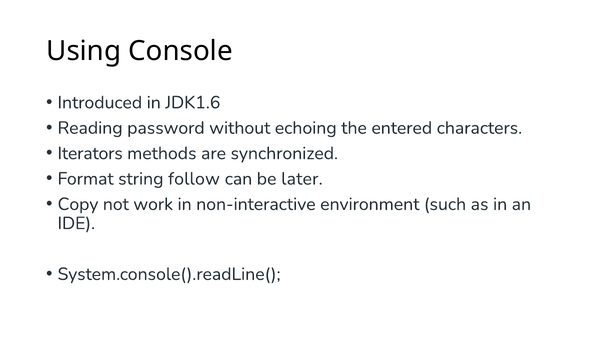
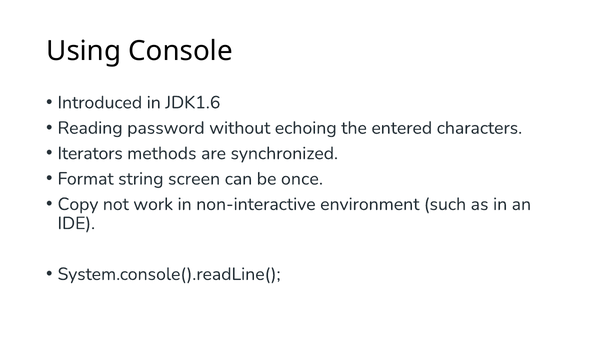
follow: follow -> screen (194, 179)
later: later -> once (302, 179)
